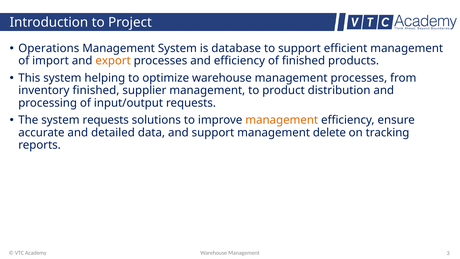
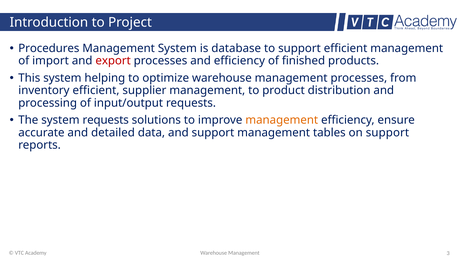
Operations: Operations -> Procedures (49, 48)
export colour: orange -> red (113, 61)
inventory finished: finished -> efficient (96, 90)
delete: delete -> tables (329, 132)
on tracking: tracking -> support (387, 132)
